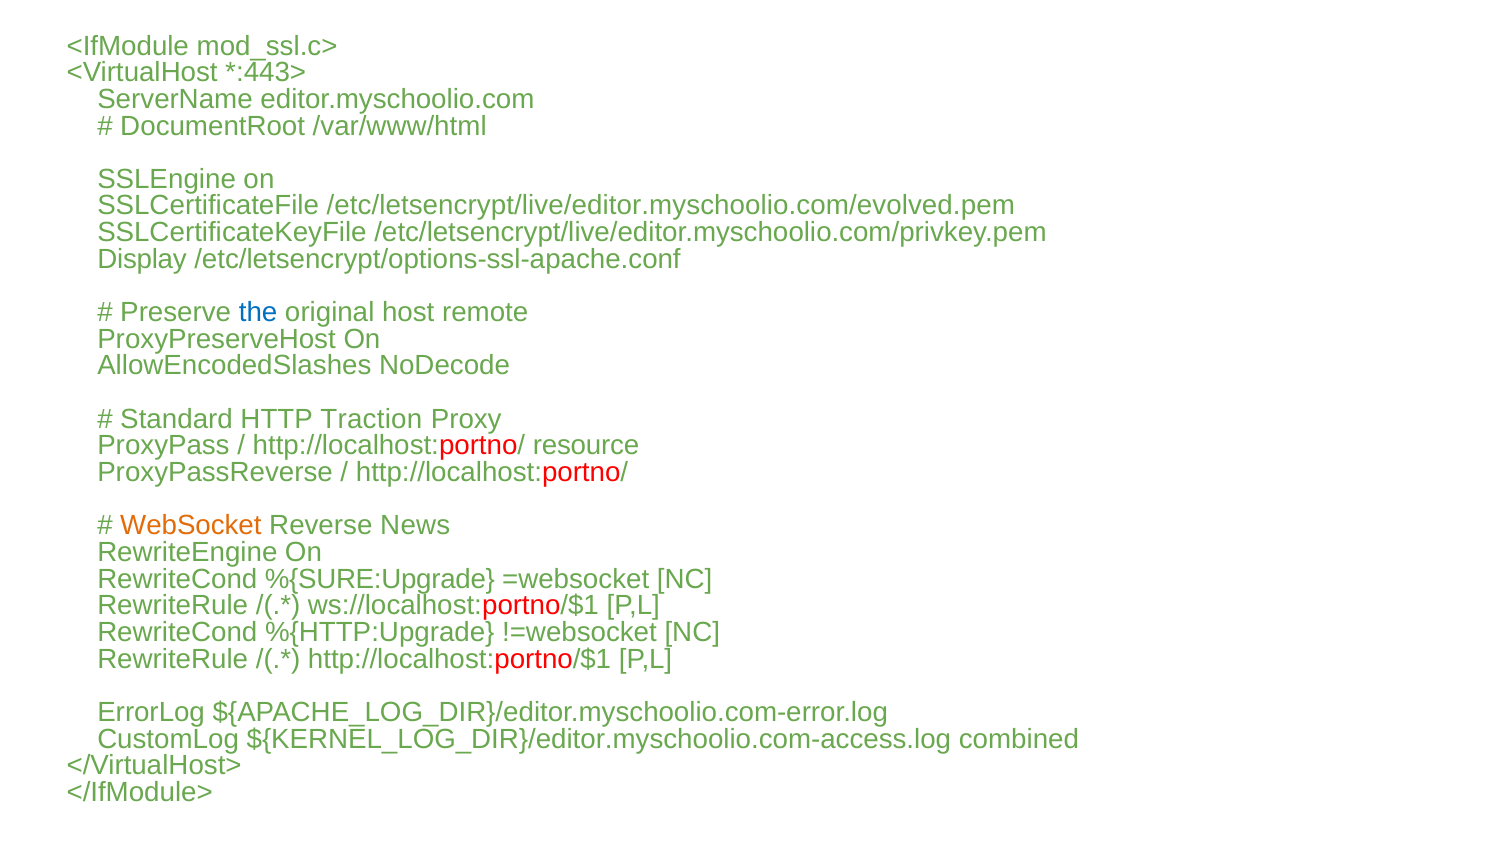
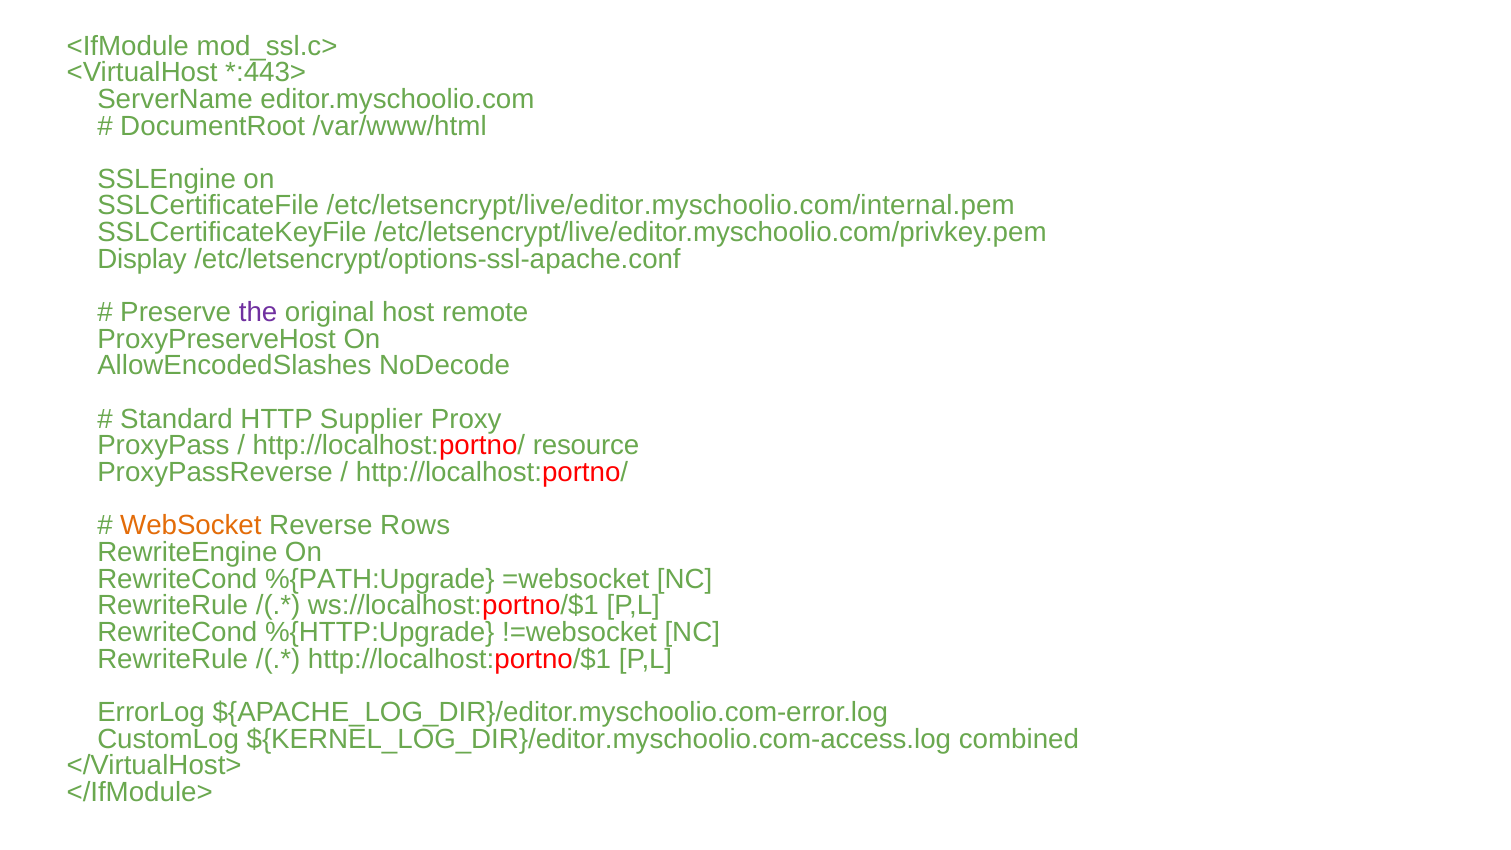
/etc/letsencrypt/live/editor.myschoolio.com/evolved.pem: /etc/letsencrypt/live/editor.myschoolio.com/evolved.pem -> /etc/letsencrypt/live/editor.myschoolio.com/internal.pem (671, 206)
the colour: blue -> purple (258, 312)
Traction: Traction -> Supplier (371, 419)
News: News -> Rows (415, 526)
%{SURE:Upgrade: %{SURE:Upgrade -> %{PATH:Upgrade (380, 579)
